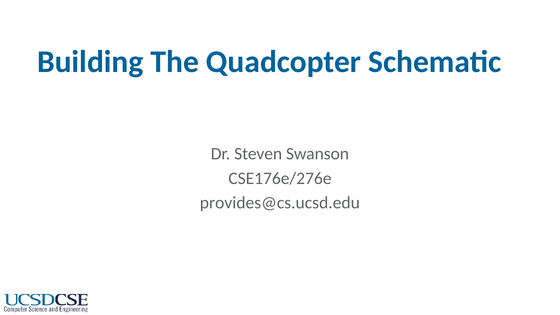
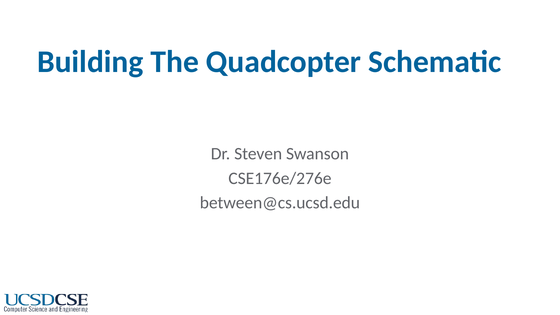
provides@cs.ucsd.edu: provides@cs.ucsd.edu -> between@cs.ucsd.edu (280, 203)
